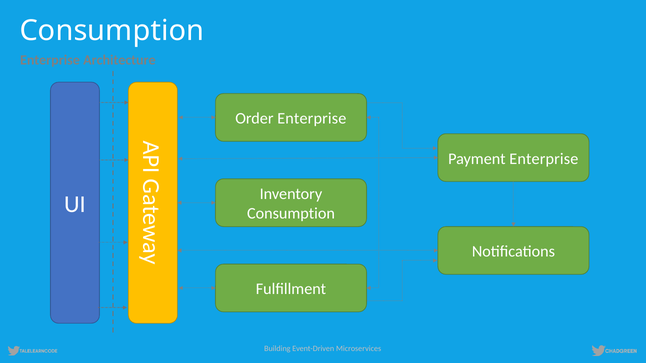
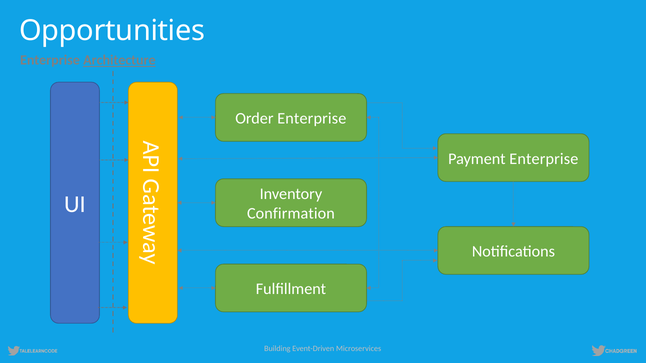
Consumption: Consumption -> Opportunities (112, 31)
Architecture underline: none -> present (119, 60)
Consumption: Consumption -> Confirmation (291, 214)
